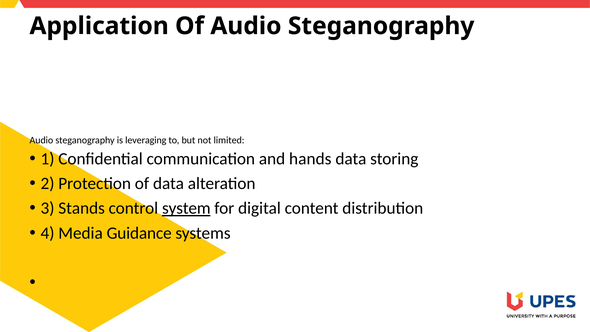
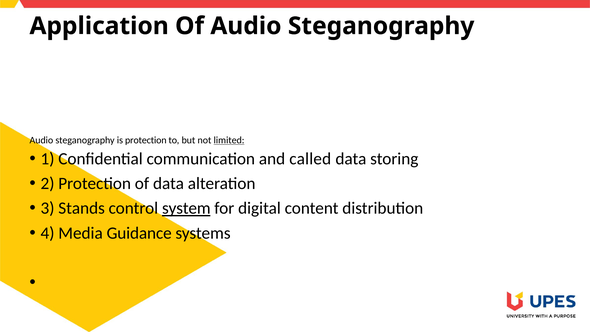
is leveraging: leveraging -> protection (146, 140)
limited underline: none -> present (229, 140)
hands: hands -> called (310, 159)
